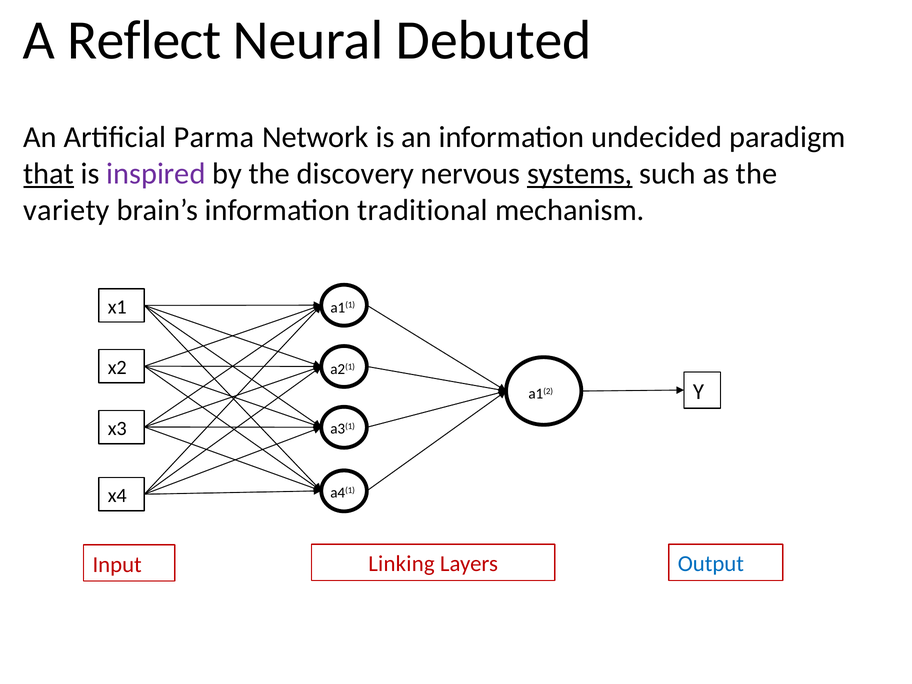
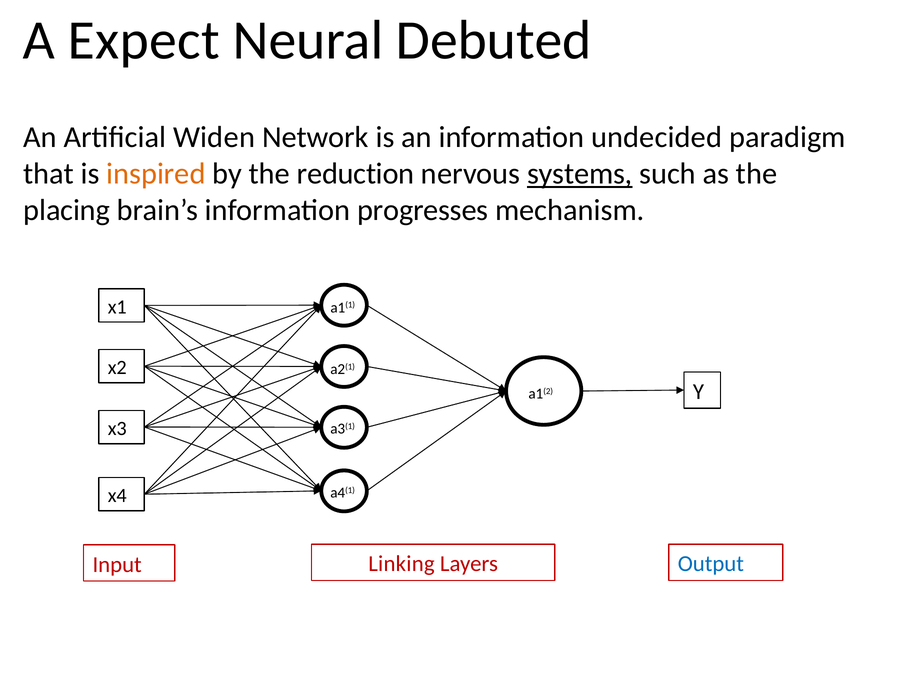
Reflect: Reflect -> Expect (144, 40)
Parma: Parma -> Widen (214, 137)
that underline: present -> none (49, 174)
inspired colour: purple -> orange (156, 174)
discovery: discovery -> reduction (356, 174)
variety: variety -> placing (67, 210)
traditional: traditional -> progresses (423, 210)
